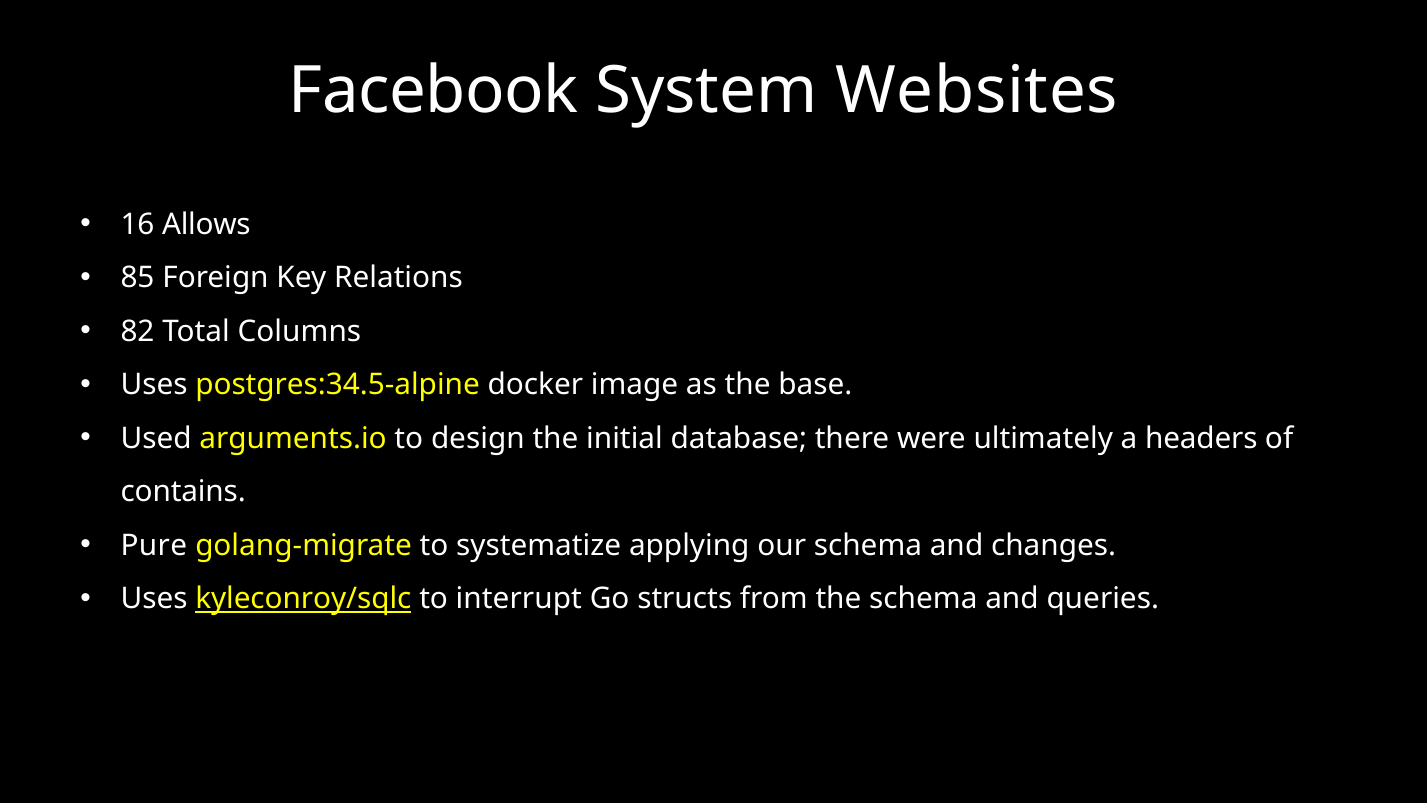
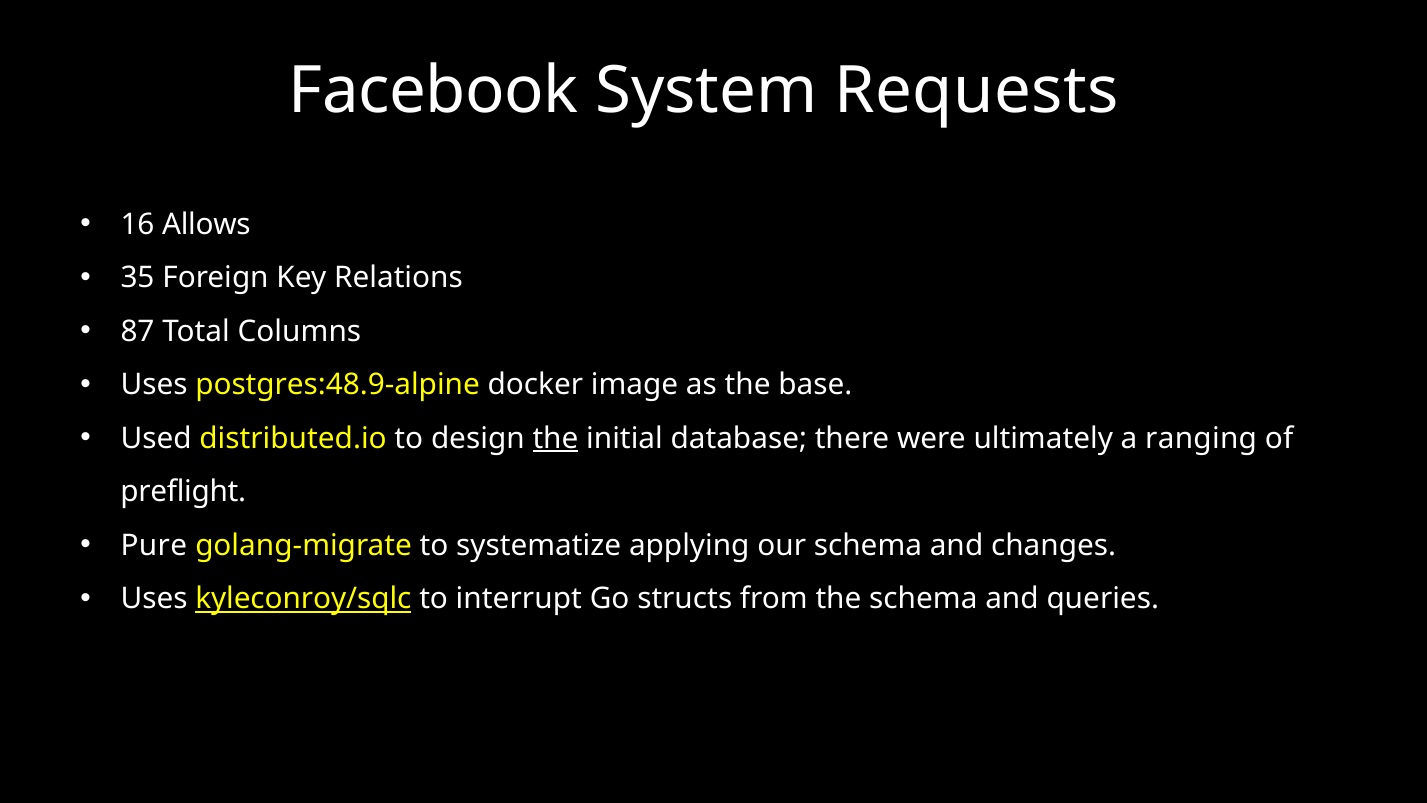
Websites: Websites -> Requests (977, 91)
85: 85 -> 35 (138, 278)
82: 82 -> 87 (138, 331)
postgres:34.5-alpine: postgres:34.5-alpine -> postgres:48.9-alpine (338, 385)
arguments.io: arguments.io -> distributed.io (293, 438)
the underline: none -> present (555, 438)
headers: headers -> ranging (1201, 438)
contains: contains -> preflight (183, 492)
